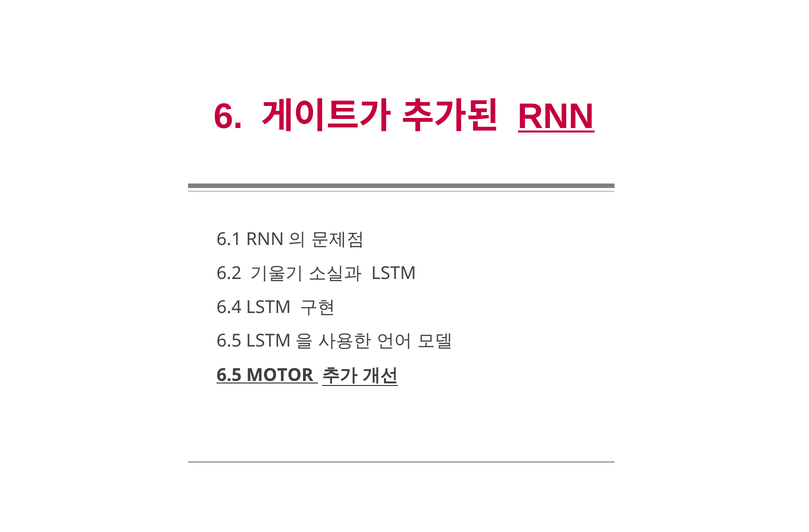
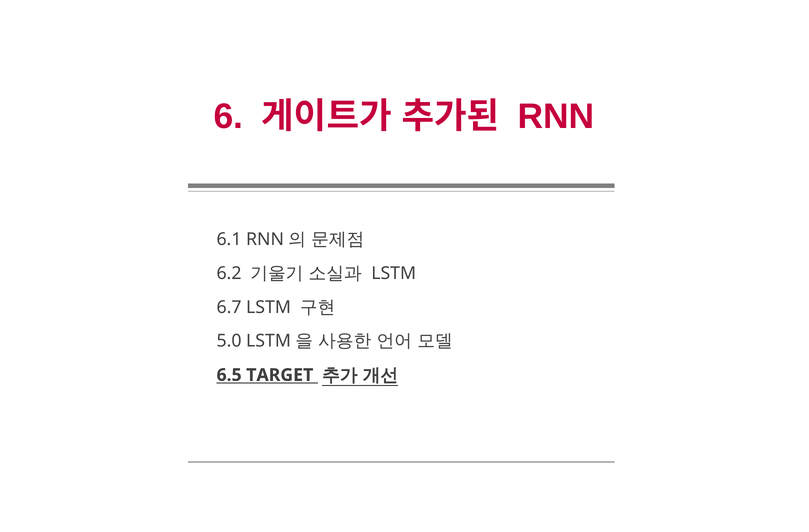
RNN underline: present -> none (556, 116)
6.4: 6.4 -> 6.7 (229, 307)
6.5: 6.5 -> 5.0 (229, 341)
MOTOR: MOTOR -> TARGET (280, 375)
